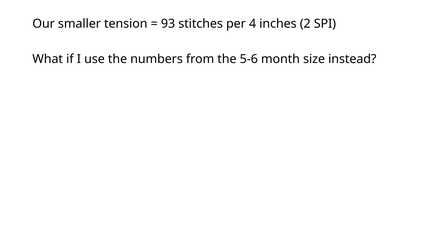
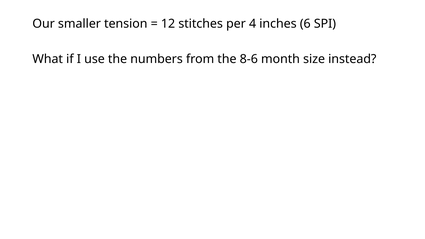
93: 93 -> 12 (168, 24)
2: 2 -> 6 (305, 24)
5-6: 5-6 -> 8-6 (249, 59)
